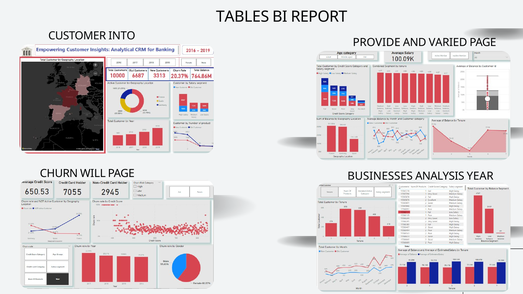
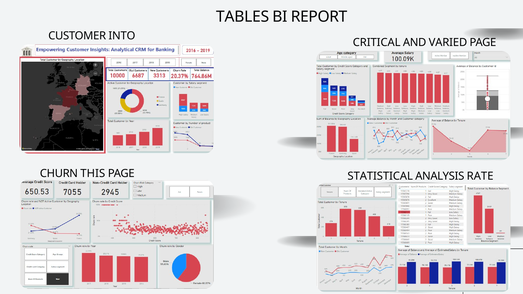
PROVIDE: PROVIDE -> CRITICAL (377, 42)
WILL: WILL -> THIS (93, 174)
BUSINESSES: BUSINESSES -> STATISTICAL (380, 176)
YEAR: YEAR -> RATE (480, 176)
